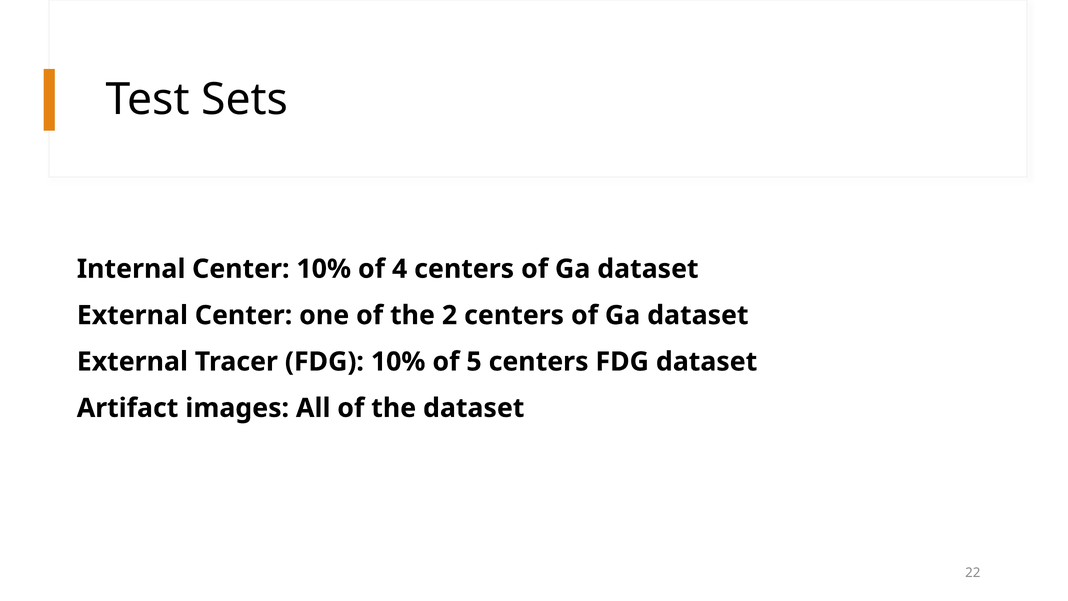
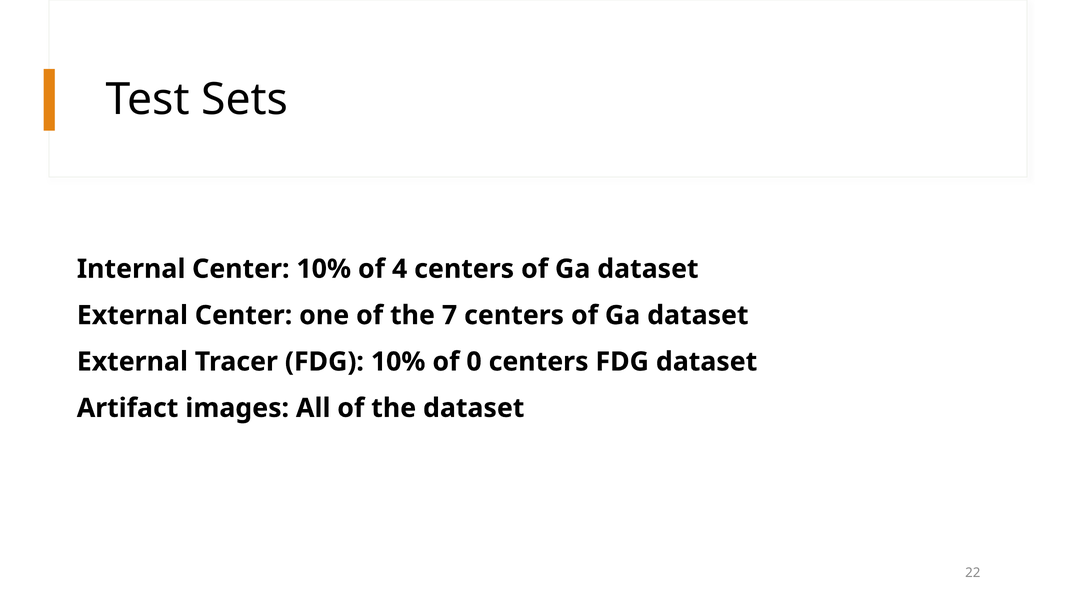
2: 2 -> 7 (450, 315)
5: 5 -> 0 (474, 362)
